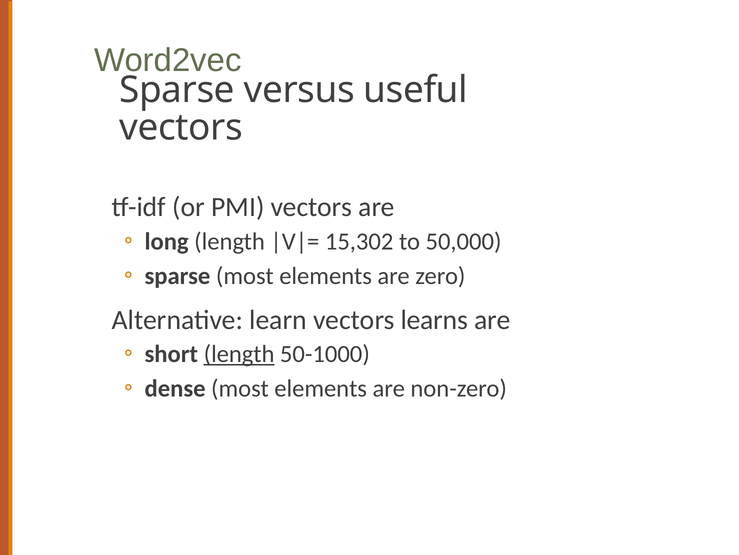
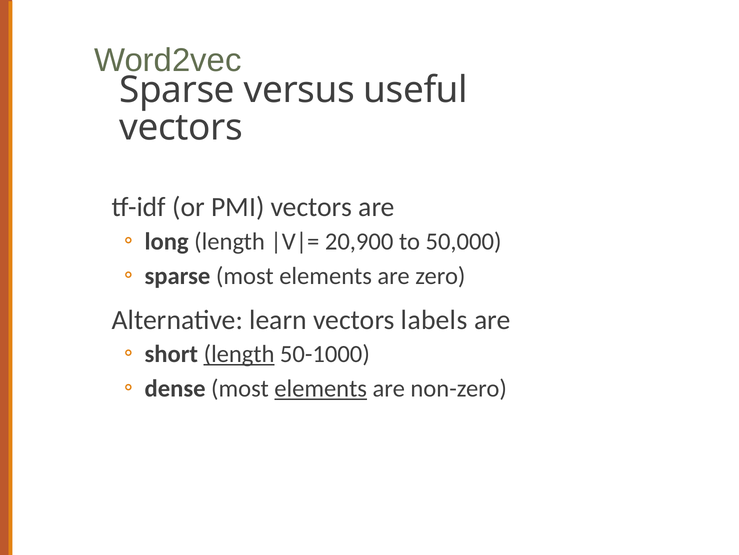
15,302: 15,302 -> 20,900 (359, 241)
learns: learns -> labels (434, 319)
elements underline: none -> present (321, 388)
